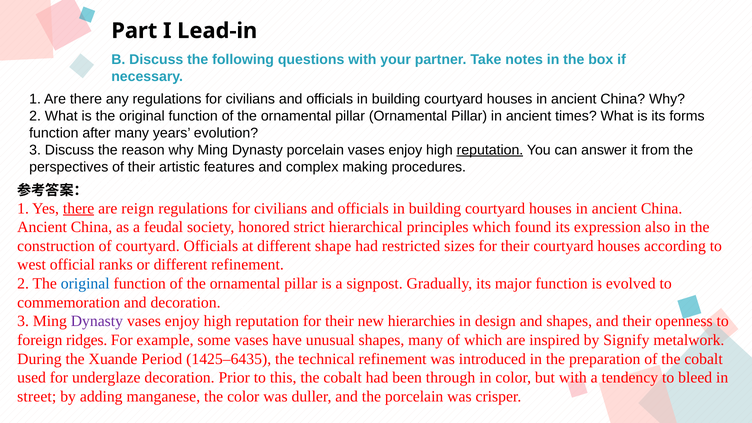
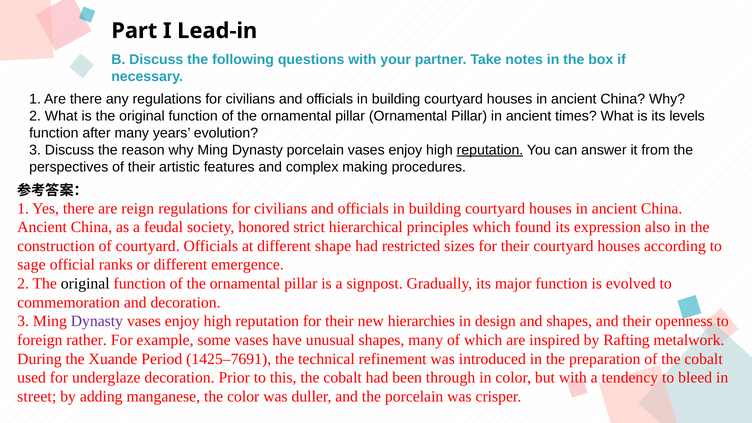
forms: forms -> levels (687, 116)
there underline: present -> none (79, 208)
west: west -> sage (32, 265)
different refinement: refinement -> emergence (248, 265)
original colour: blue -> black (85, 284)
ridges: ridges -> rather (87, 340)
Signify: Signify -> Rafting (626, 340)
1425–6435: 1425–6435 -> 1425–7691 (229, 359)
